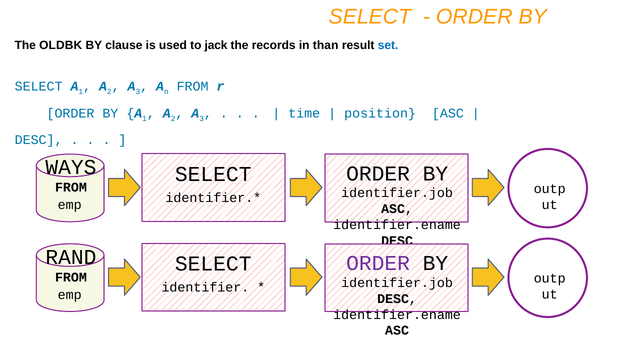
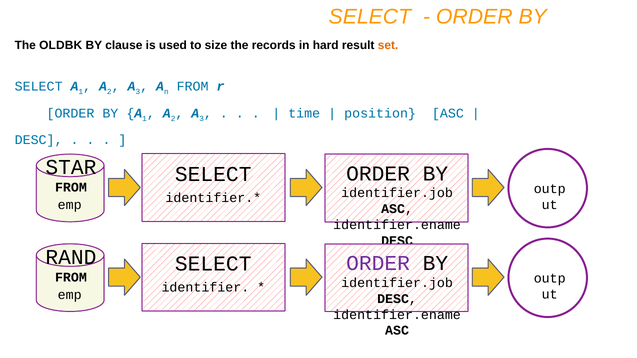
jack: jack -> size (216, 45)
than: than -> hard (326, 45)
set colour: blue -> orange (388, 45)
WAYS: WAYS -> STAR (71, 168)
